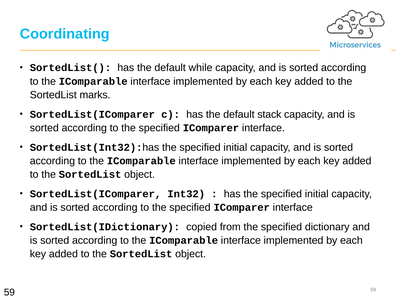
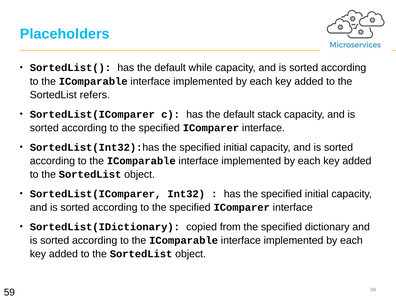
Coordinating: Coordinating -> Placeholders (65, 34)
marks: marks -> refers (95, 95)
